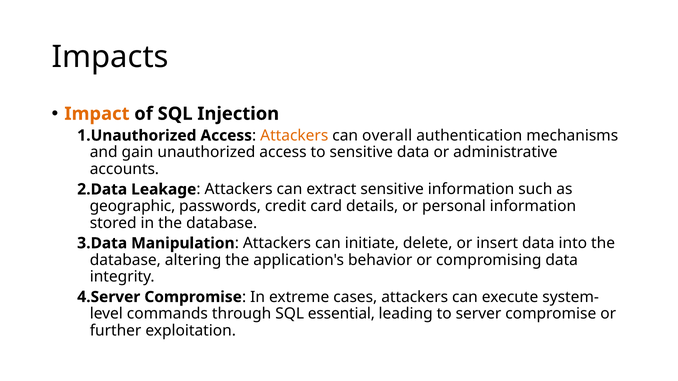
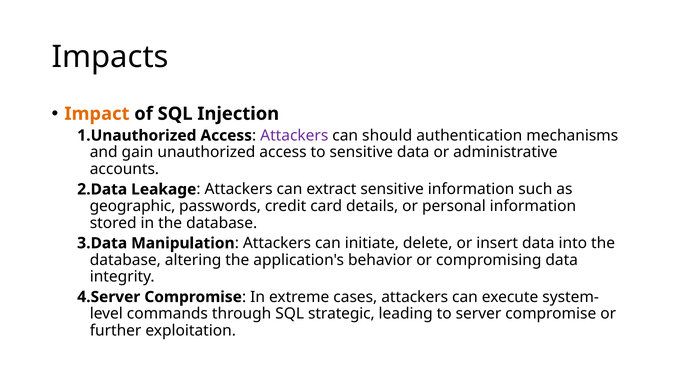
Attackers colour: orange -> purple (294, 136)
overall: overall -> should (387, 136)
essential: essential -> strategic (341, 314)
